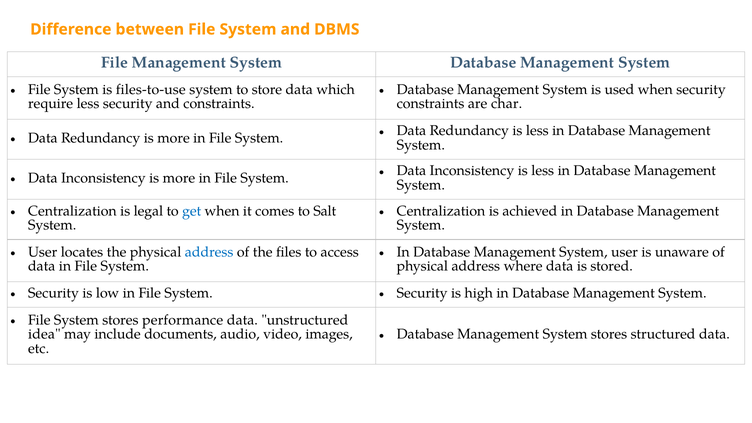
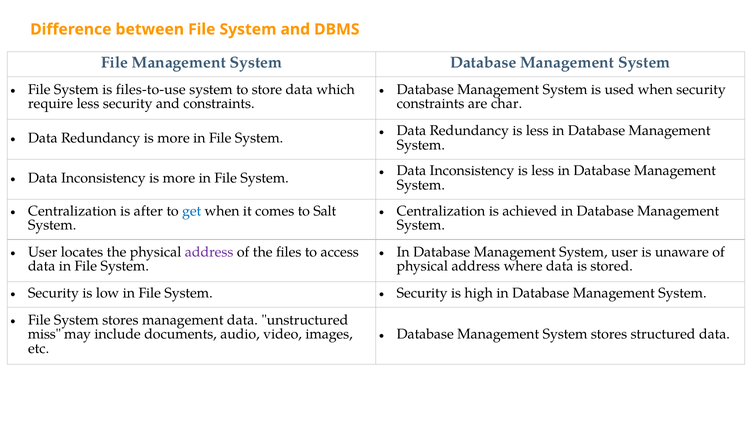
legal: legal -> after (148, 211)
address colour: blue -> purple (209, 252)
stores performance: performance -> management (183, 320)
idea: idea -> miss (44, 334)
